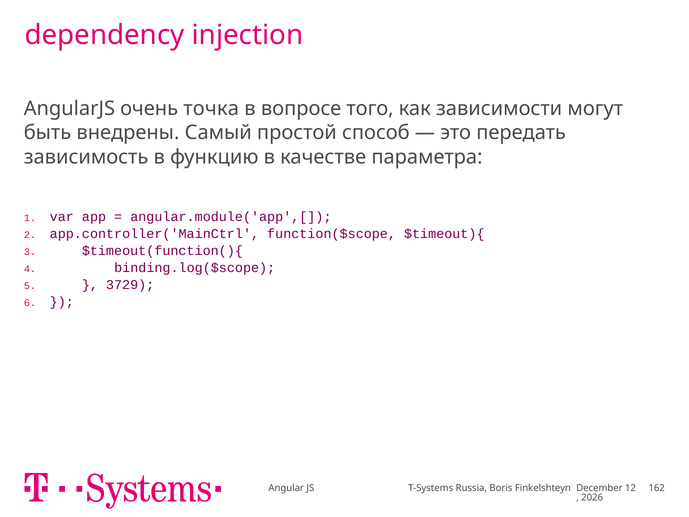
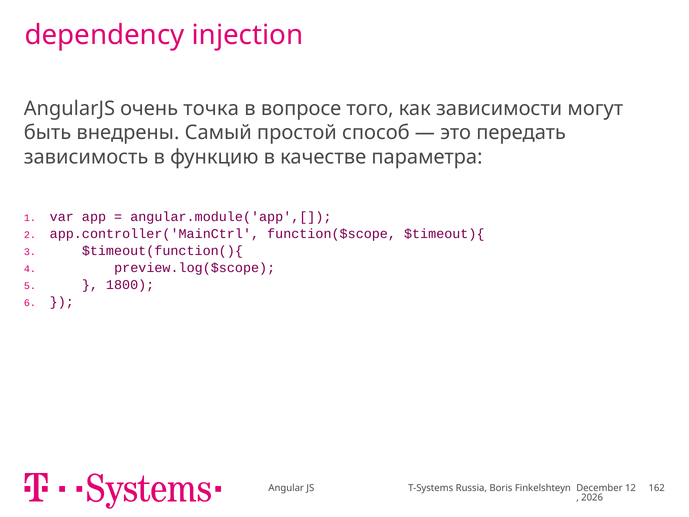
binding.log($scope: binding.log($scope -> preview.log($scope (195, 268)
3729: 3729 -> 1800 (130, 285)
